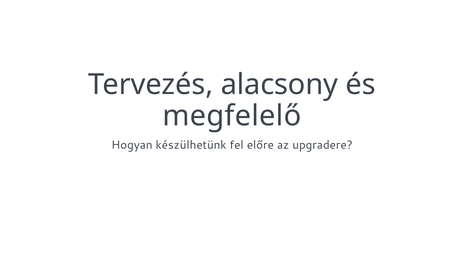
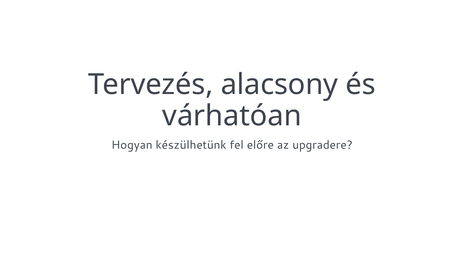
megfelelő: megfelelő -> várhatóan (232, 116)
